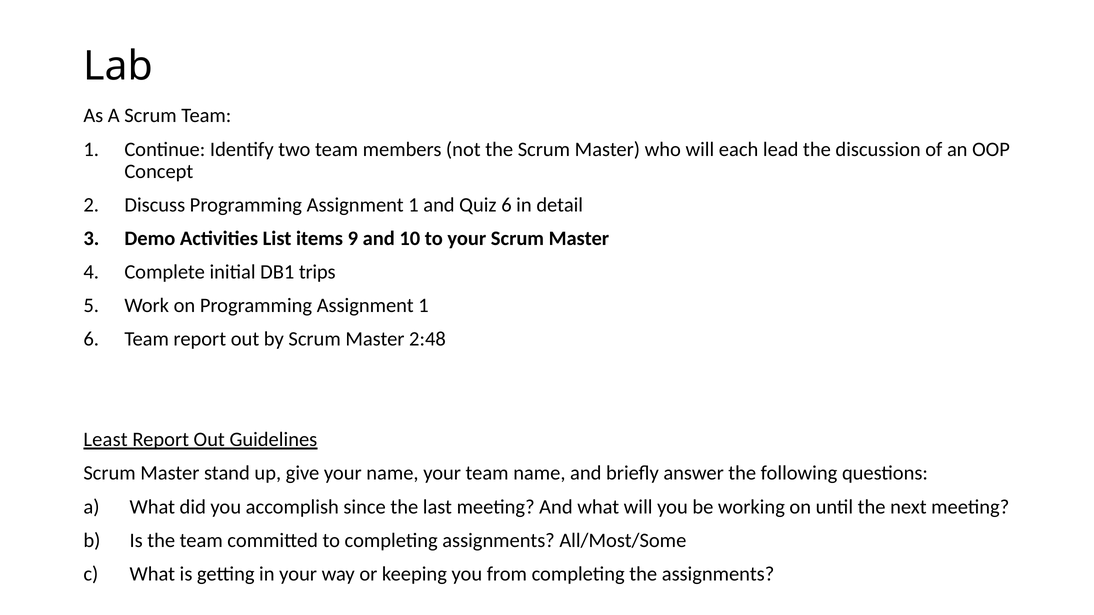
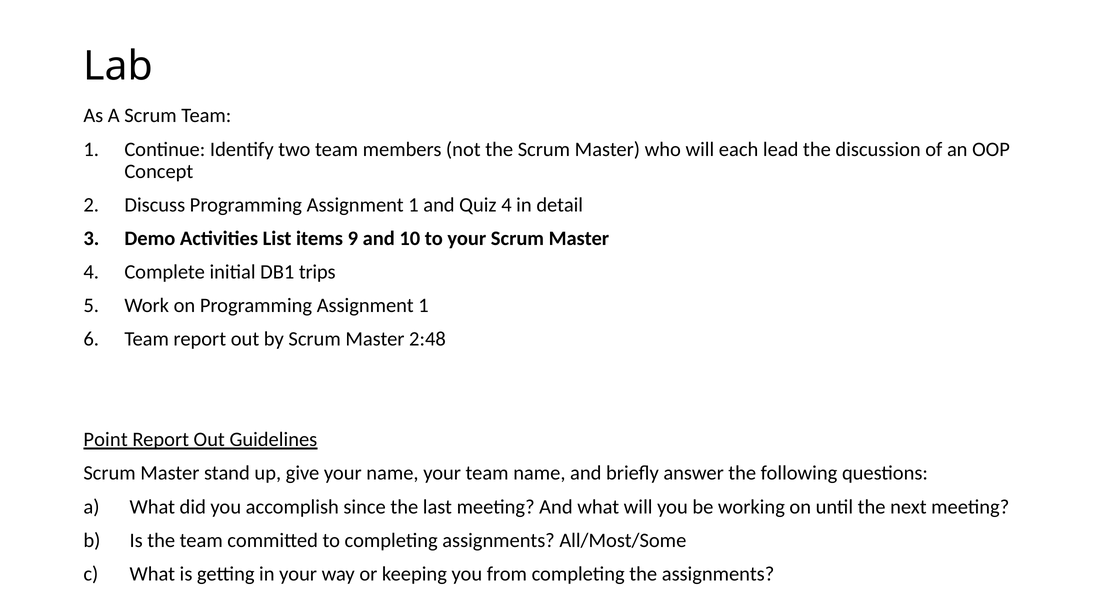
Quiz 6: 6 -> 4 (506, 205)
Least: Least -> Point (106, 440)
